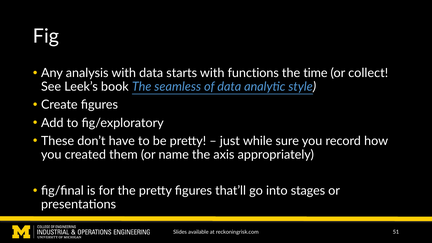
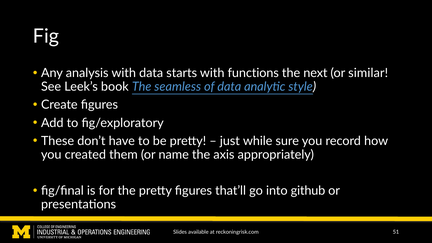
time: time -> next (315, 73)
collect: collect -> similar (368, 73)
stages: stages -> github (308, 191)
